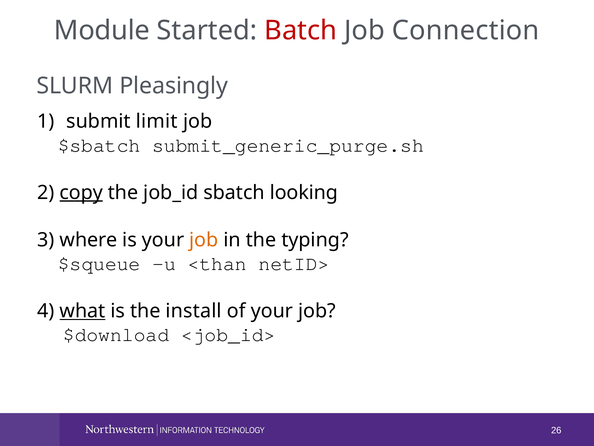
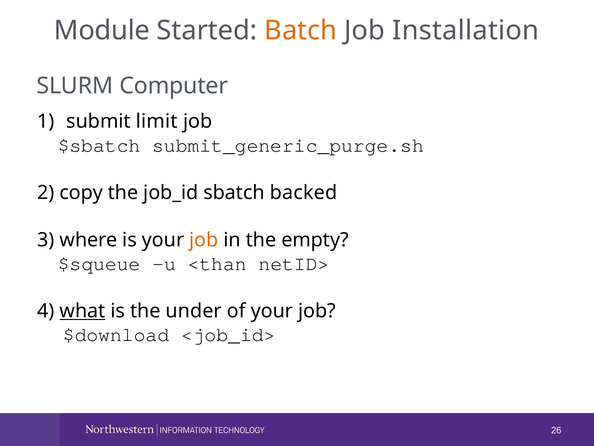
Batch colour: red -> orange (301, 30)
Connection: Connection -> Installation (466, 30)
Pleasingly: Pleasingly -> Computer (174, 86)
copy underline: present -> none (81, 192)
looking: looking -> backed (304, 192)
typing: typing -> empty (315, 240)
install: install -> under (194, 311)
